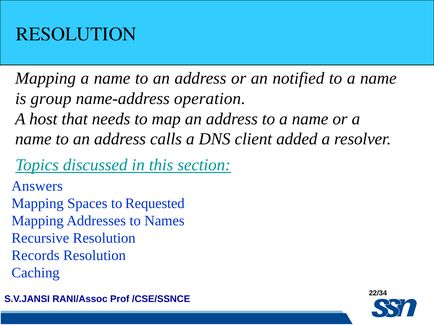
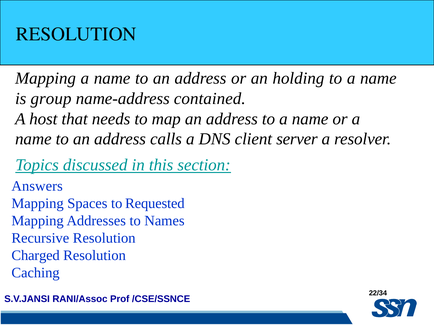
notified: notified -> holding (298, 79)
operation: operation -> contained (210, 99)
added: added -> server (297, 139)
Records: Records -> Charged (36, 256)
